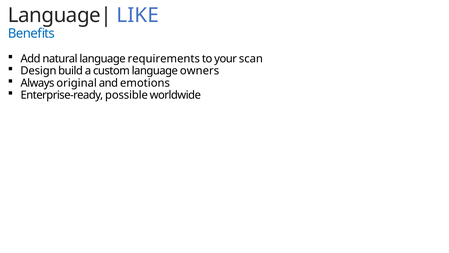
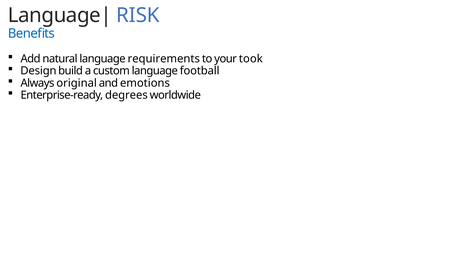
LIKE: LIKE -> RISK (138, 15)
scan: scan -> took (251, 59)
owners: owners -> football (200, 71)
possible: possible -> degrees (126, 95)
